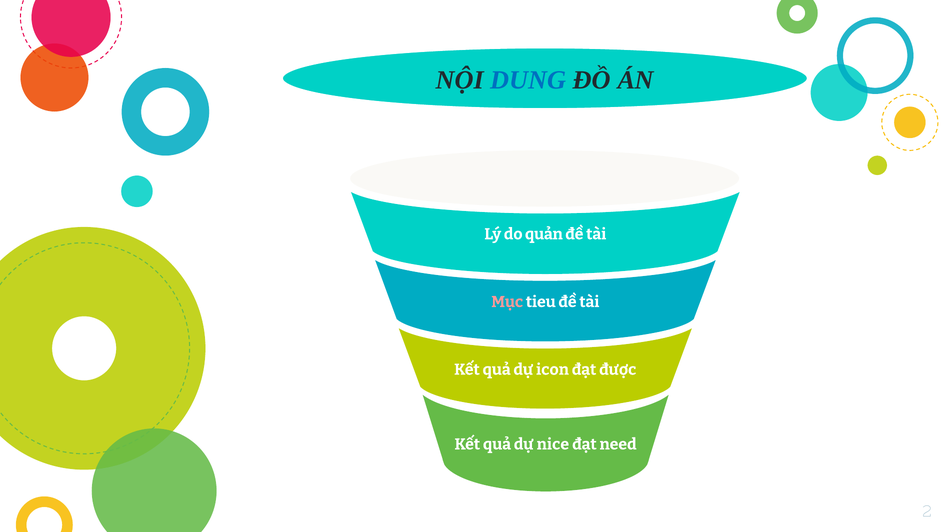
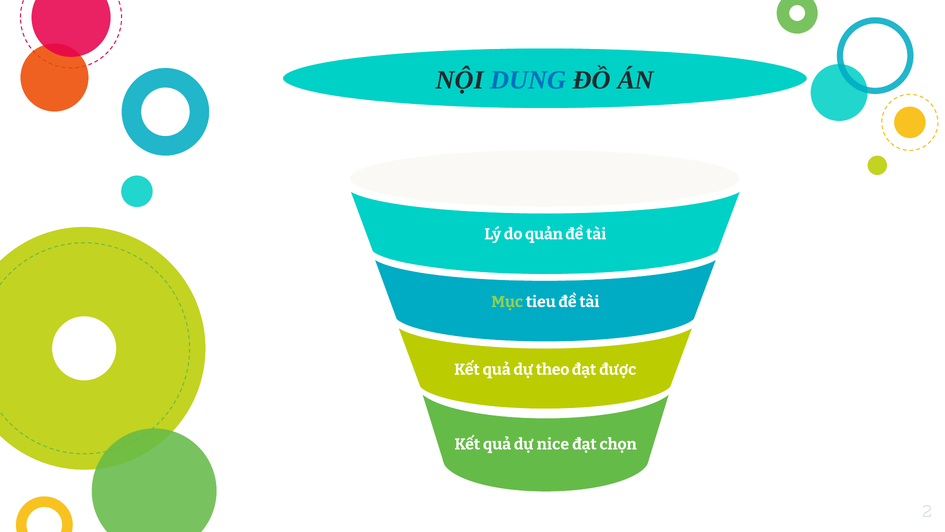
Mục colour: pink -> light green (507, 302)
icon: icon -> theo (553, 369)
need: need -> chọn (618, 444)
